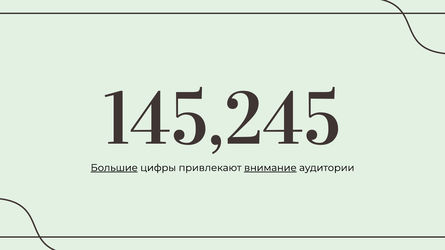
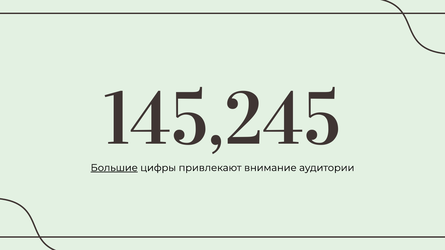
внимание underline: present -> none (270, 168)
